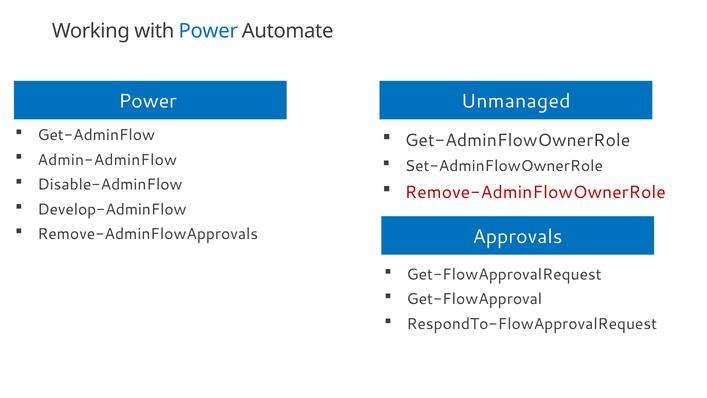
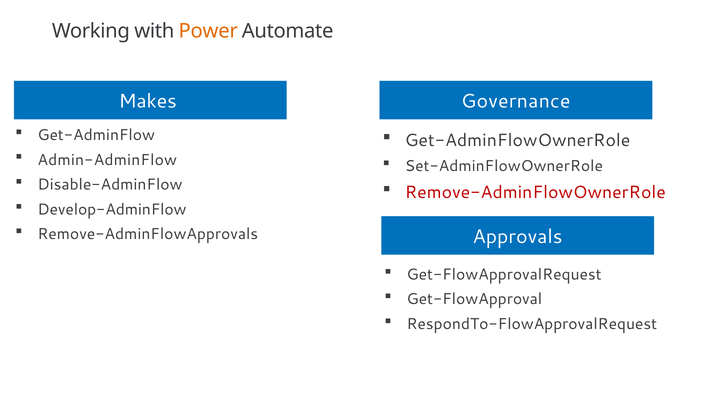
Power colour: blue -> orange (208, 31)
Power: Power -> Makes (148, 101)
Unmanaged: Unmanaged -> Governance (516, 101)
